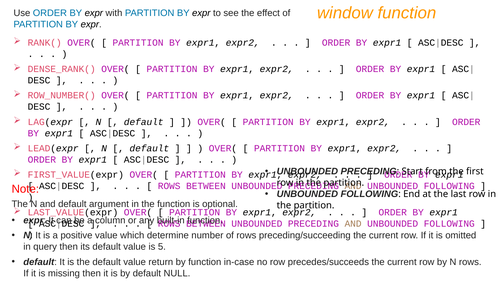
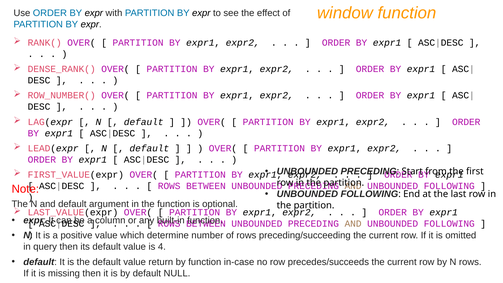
5: 5 -> 4 (162, 247)
